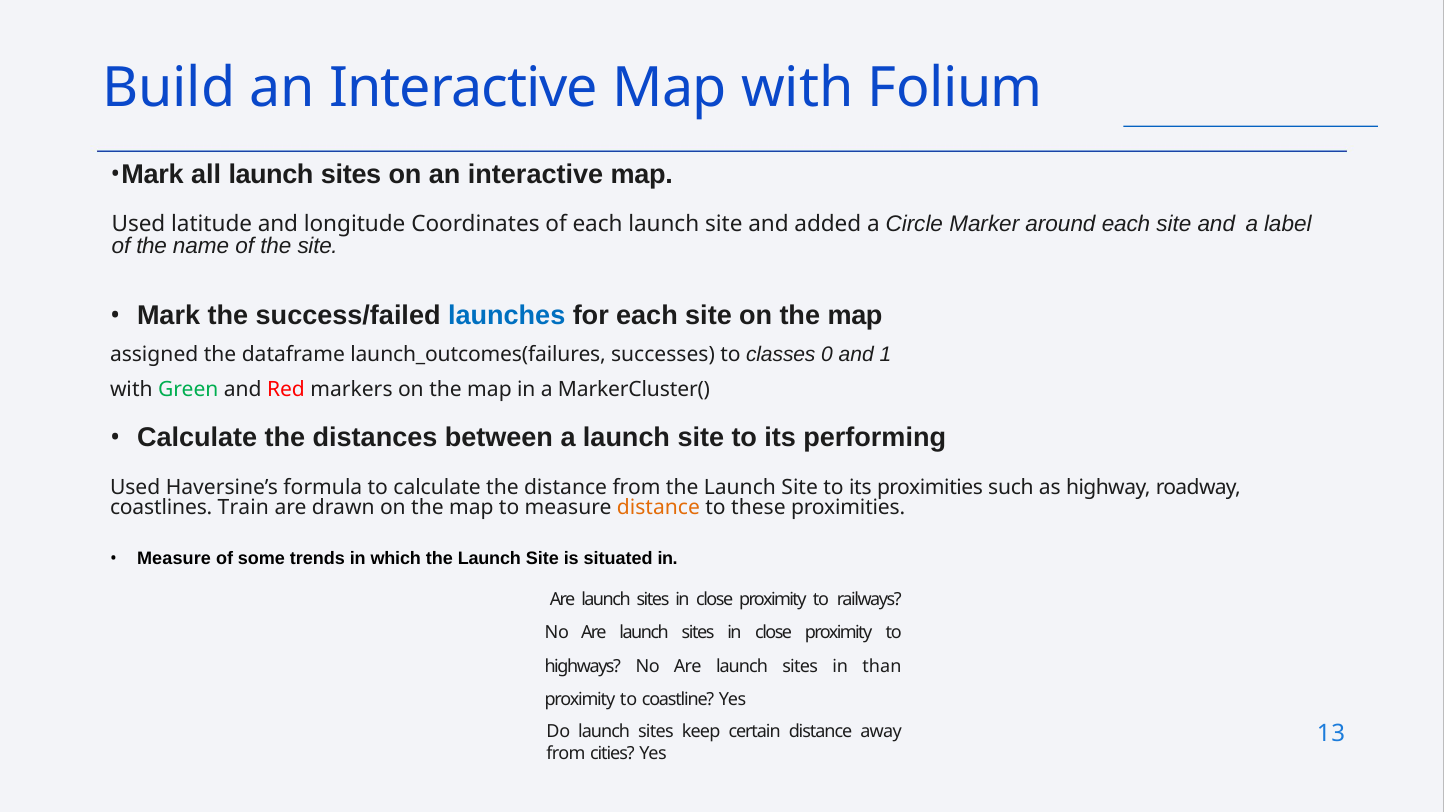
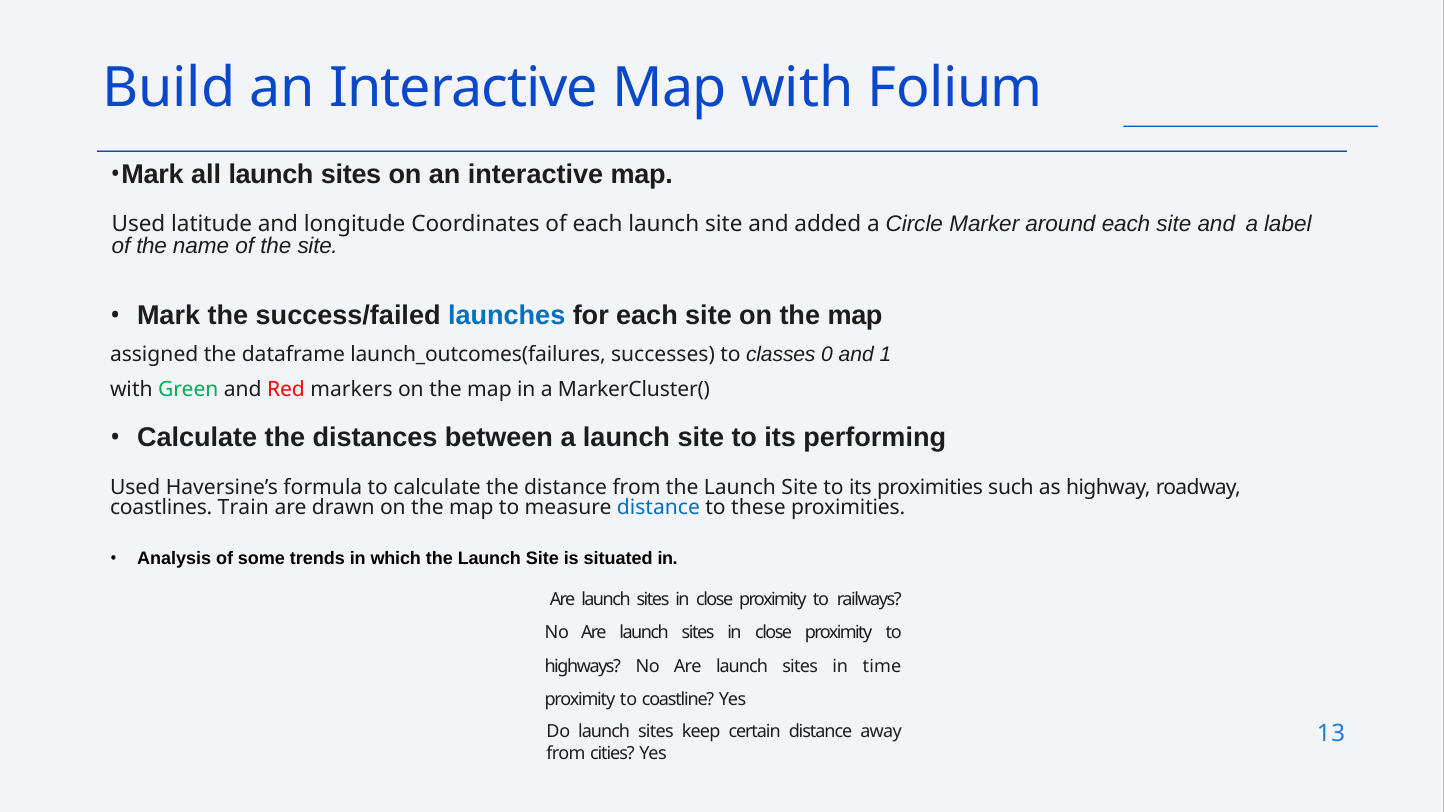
distance colour: orange -> blue (658, 508)
Measure: Measure -> Analysis (174, 559)
than: than -> time (882, 666)
